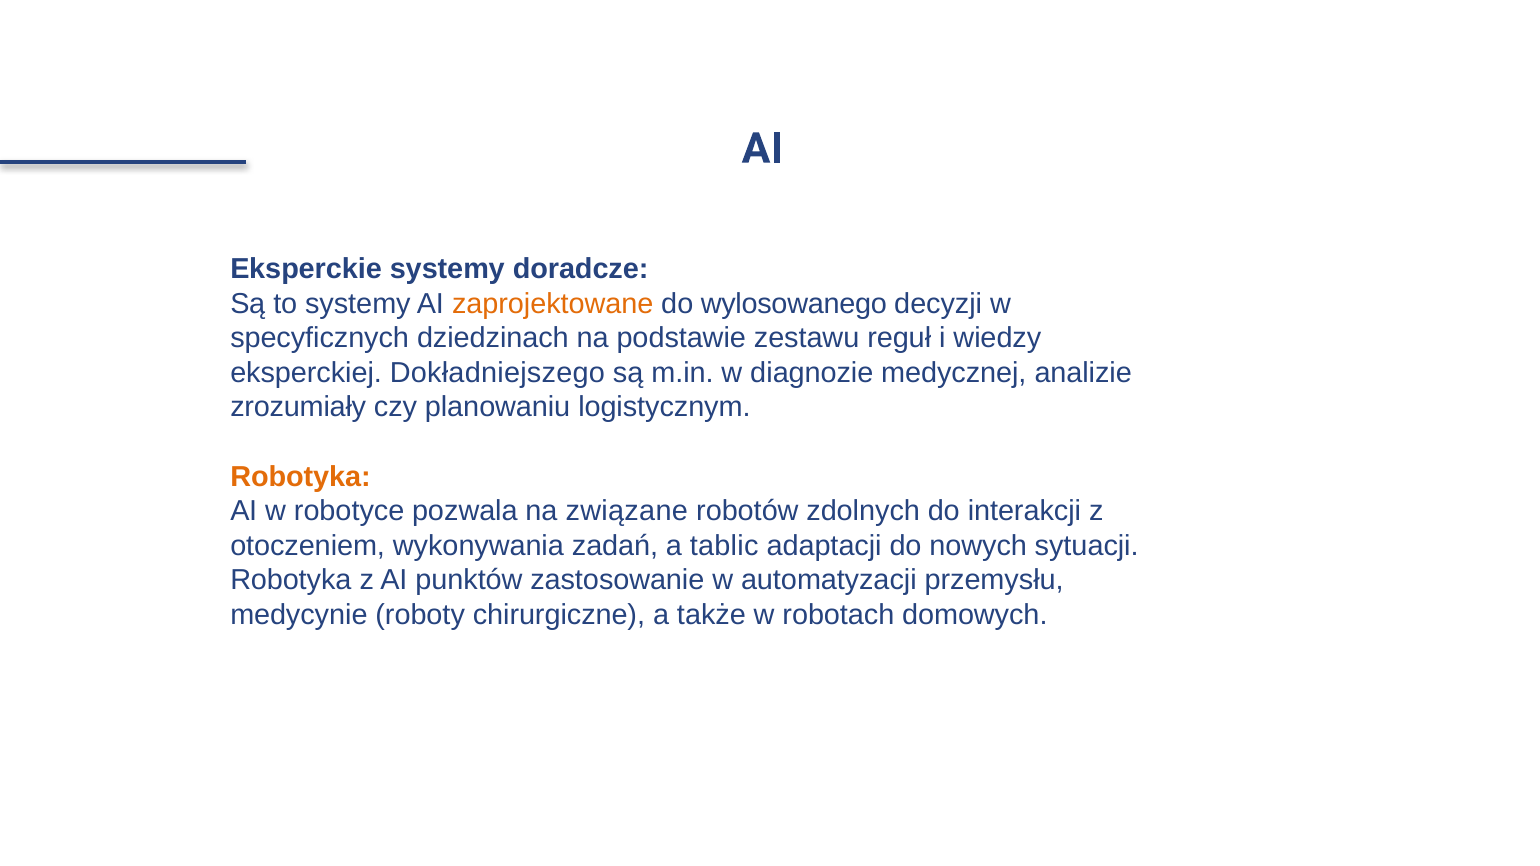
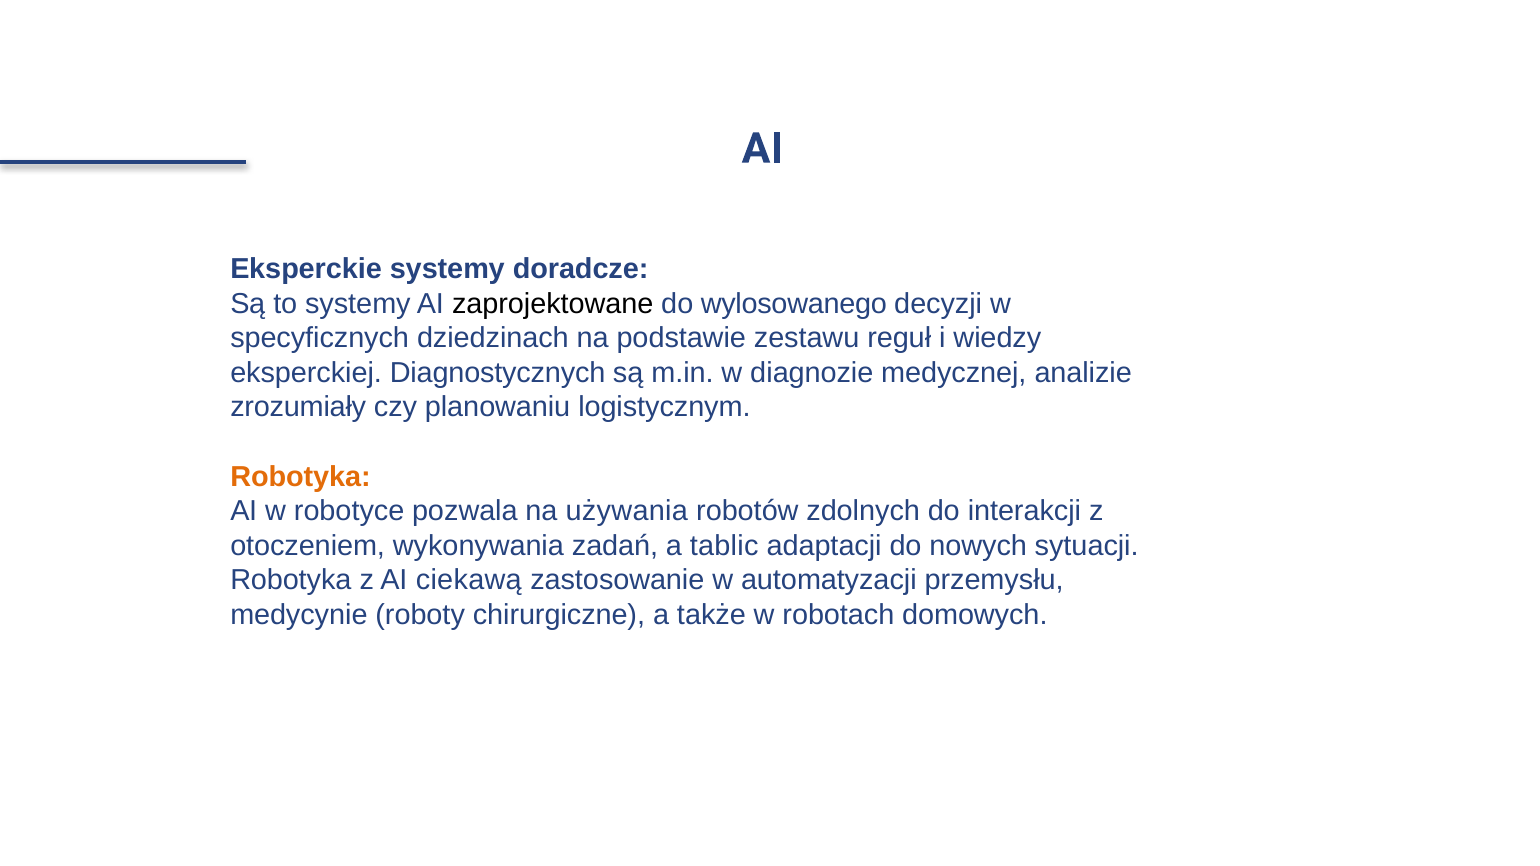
zaprojektowane colour: orange -> black (553, 304)
Dokładniejszego: Dokładniejszego -> Diagnostycznych (498, 373)
związane: związane -> używania (627, 511)
punktów: punktów -> ciekawą (469, 581)
